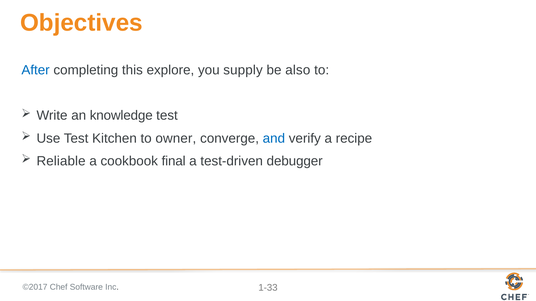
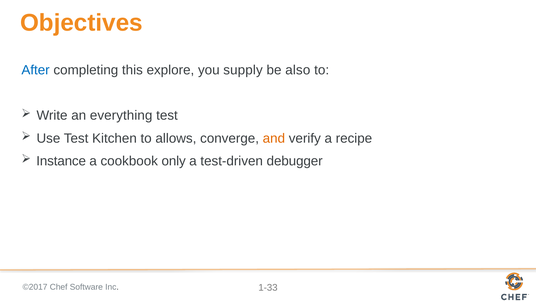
knowledge: knowledge -> everything (121, 116)
owner: owner -> allows (176, 139)
and colour: blue -> orange (274, 139)
Reliable: Reliable -> Instance (61, 161)
final: final -> only (174, 161)
